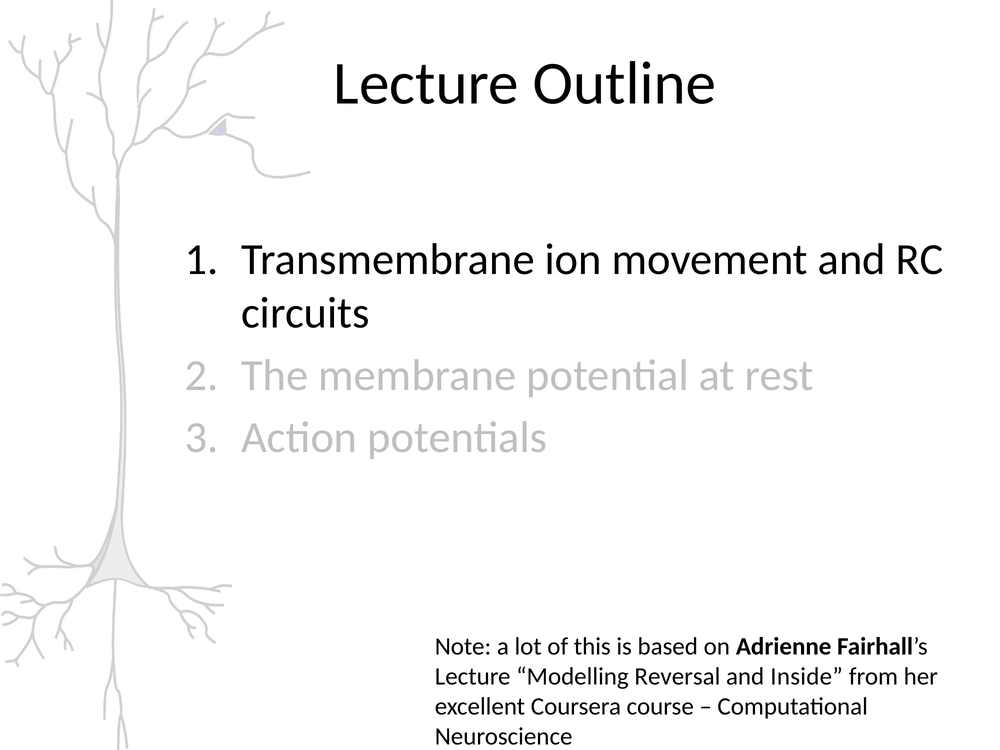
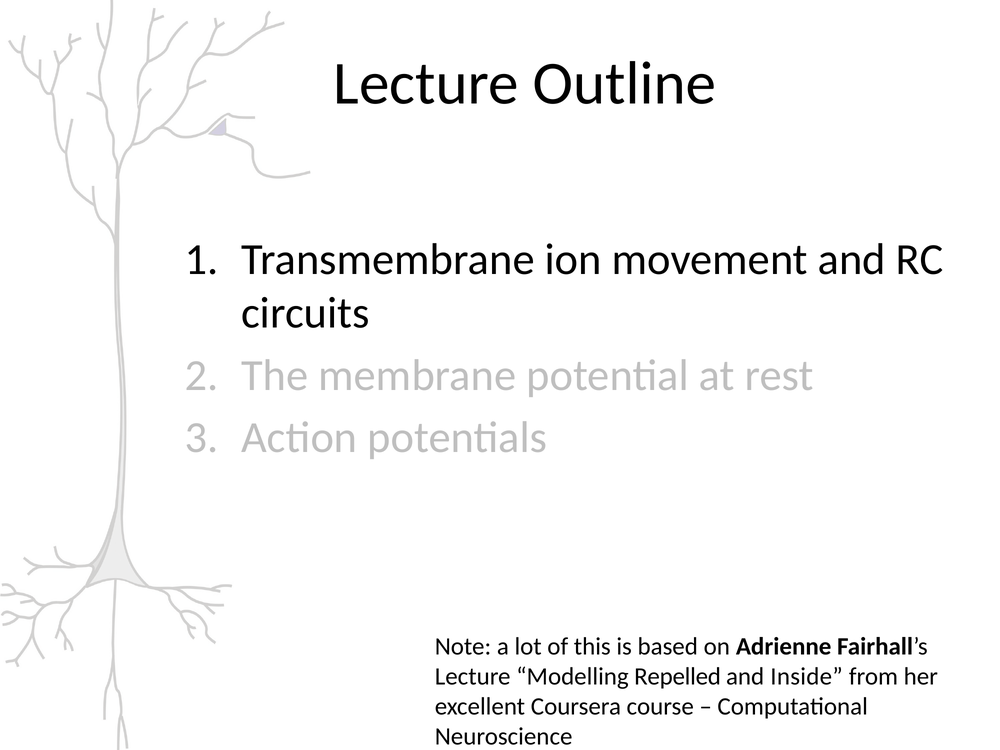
Reversal: Reversal -> Repelled (678, 677)
